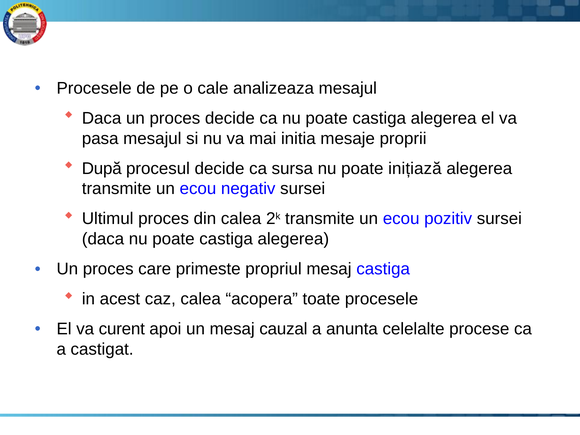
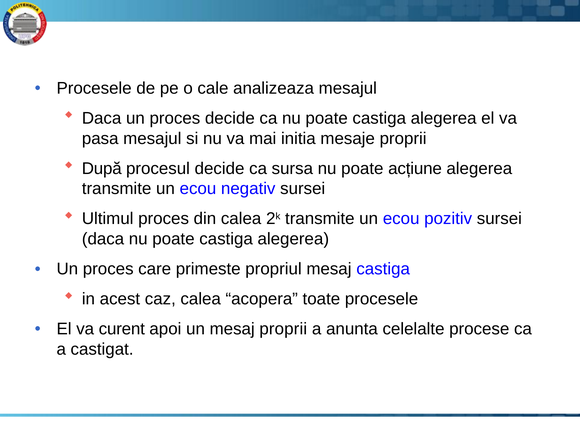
inițiază: inițiază -> acțiune (415, 168)
mesaj cauzal: cauzal -> proprii (283, 329)
